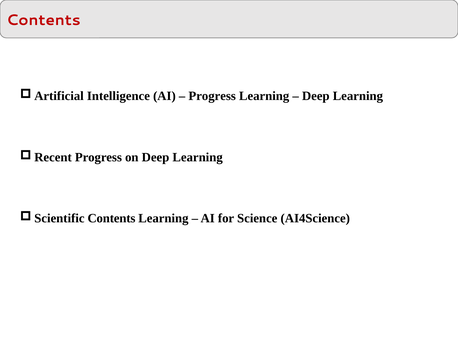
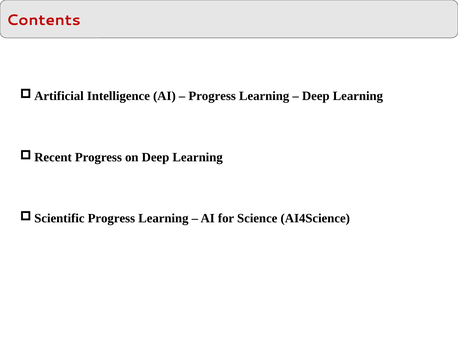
Contents: Contents -> Progress (111, 218)
